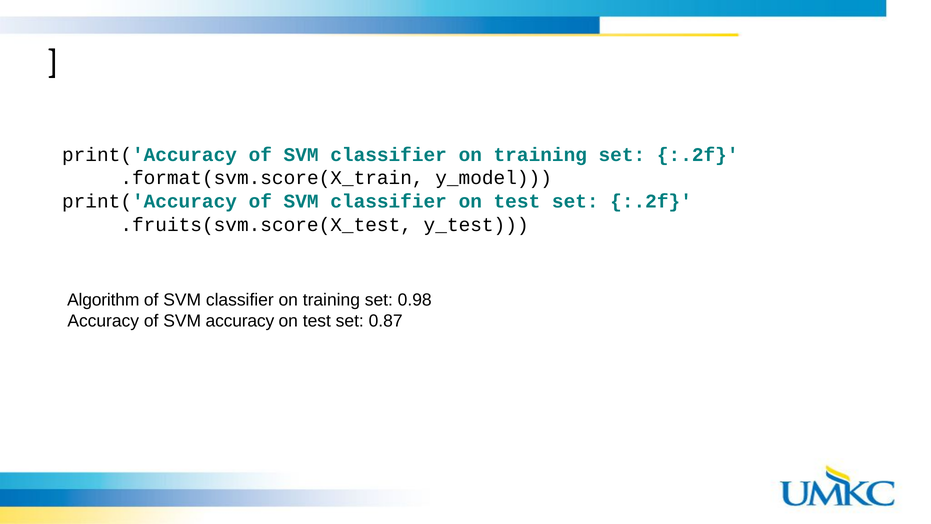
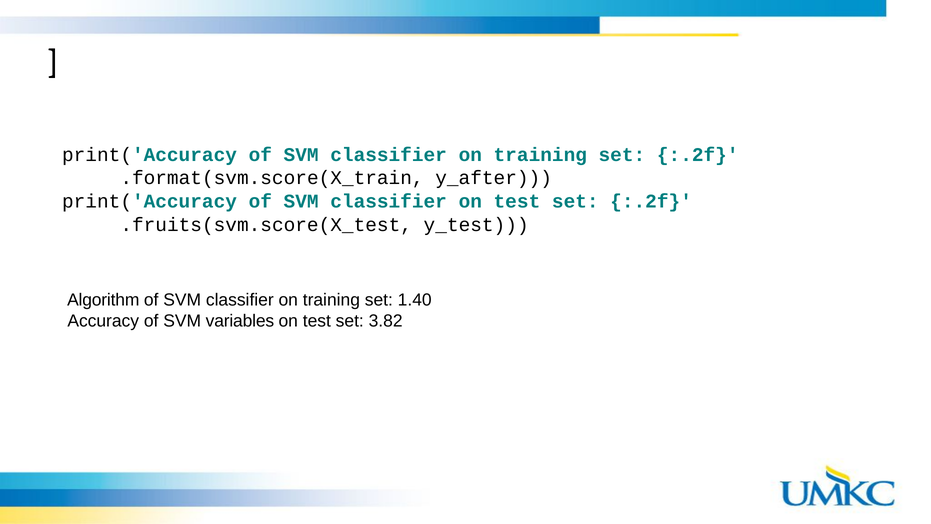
y_model: y_model -> y_after (494, 178)
0.98: 0.98 -> 1.40 (415, 300)
SVM accuracy: accuracy -> variables (240, 321)
0.87: 0.87 -> 3.82 (386, 321)
